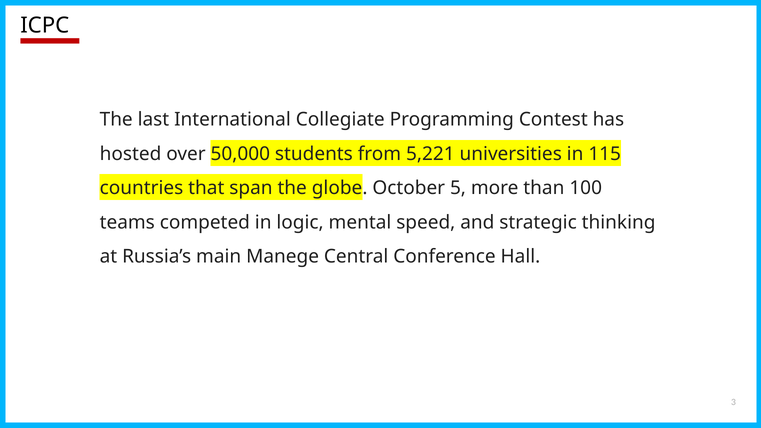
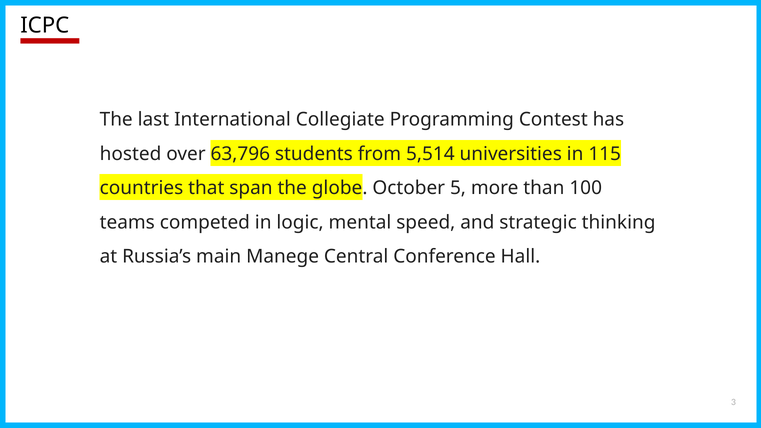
50,000: 50,000 -> 63,796 (240, 154)
5,221: 5,221 -> 5,514 (430, 154)
